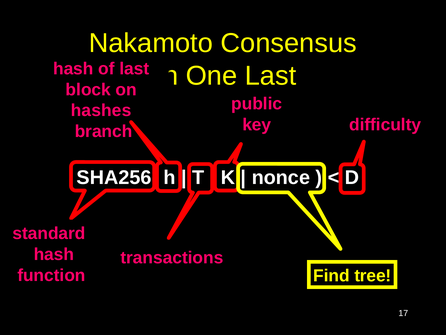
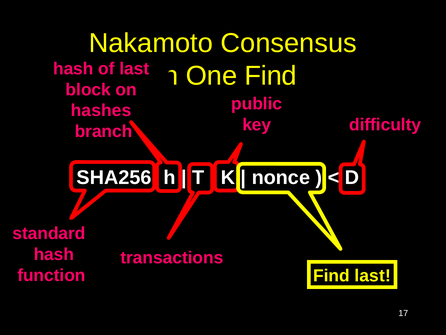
One Last: Last -> Find (271, 76)
Find tree: tree -> last (373, 275)
